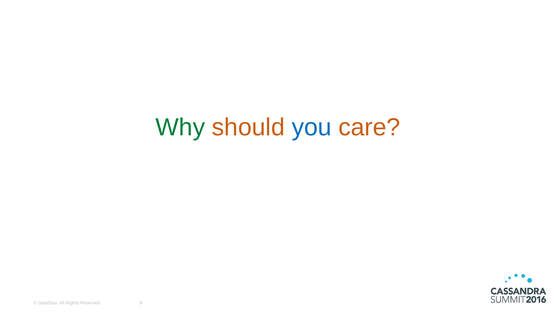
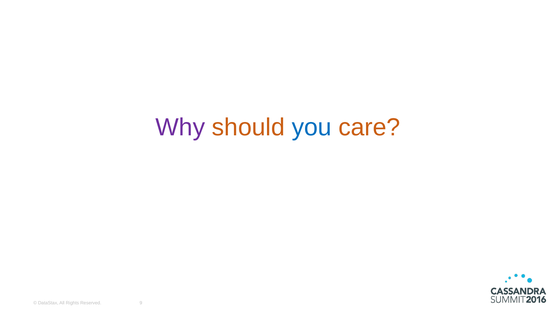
Why colour: green -> purple (180, 127)
